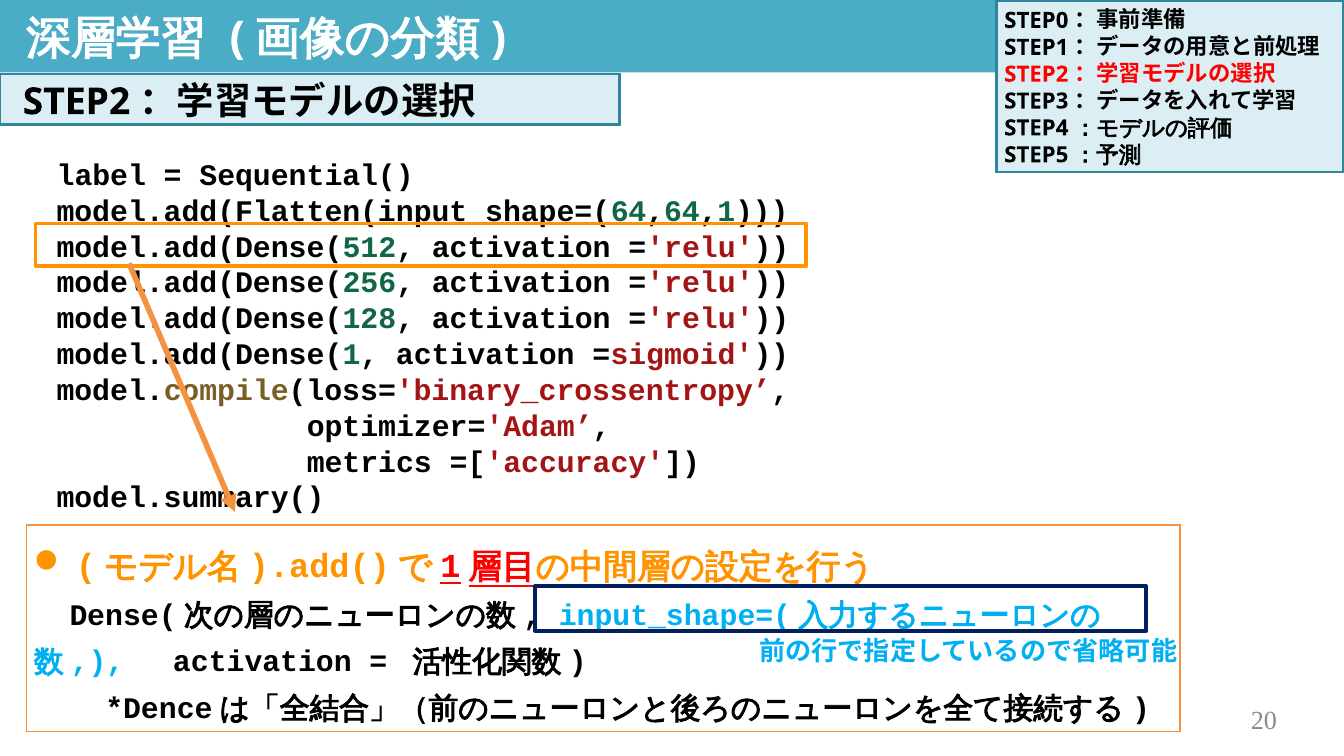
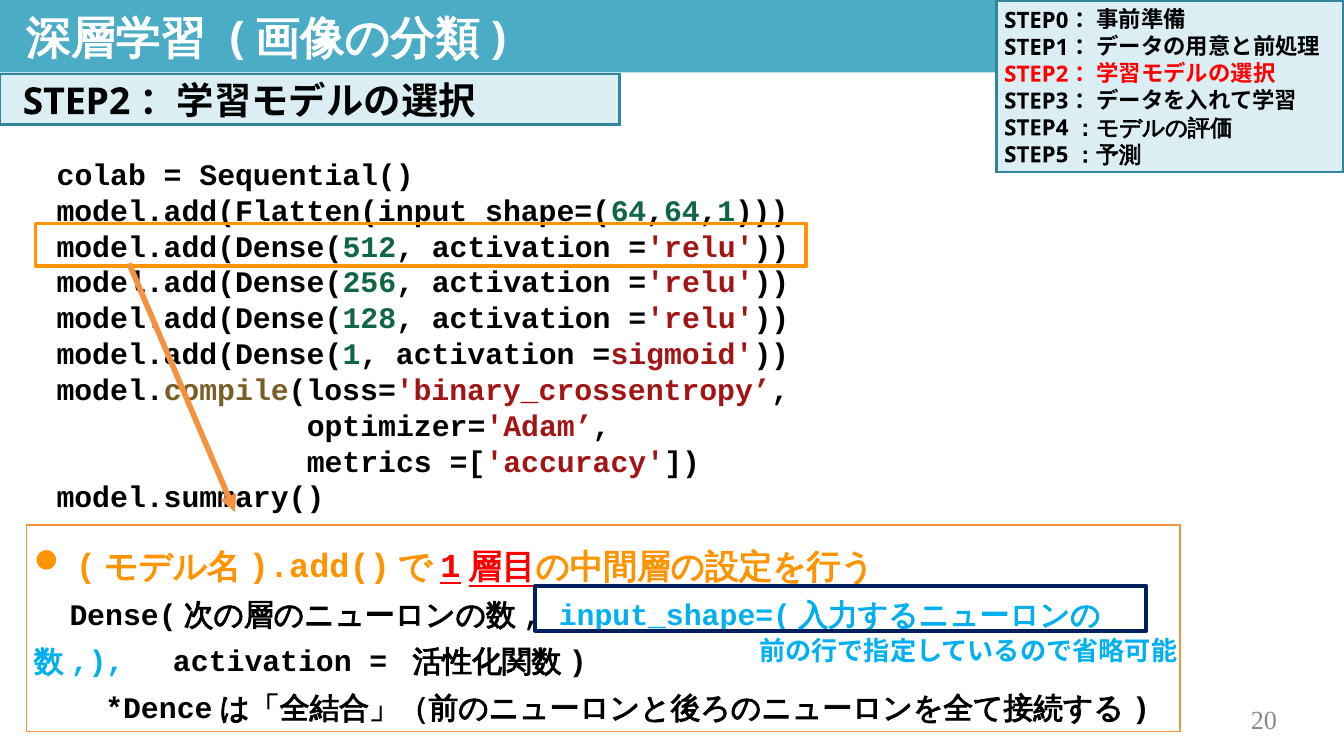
label: label -> colab (101, 176)
